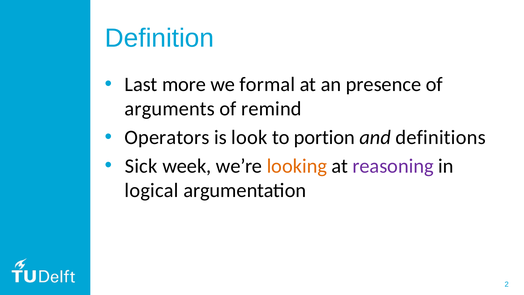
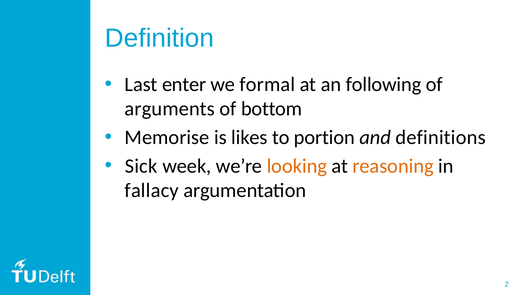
more: more -> enter (184, 84)
presence: presence -> following (384, 84)
remind: remind -> bottom (272, 109)
Operators: Operators -> Memorise (167, 137)
look: look -> likes (249, 137)
reasoning colour: purple -> orange (393, 166)
logical: logical -> fallacy (152, 190)
